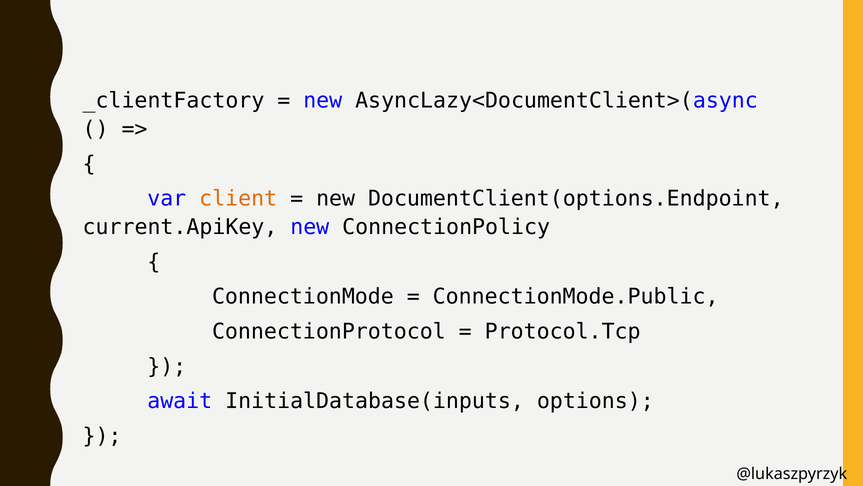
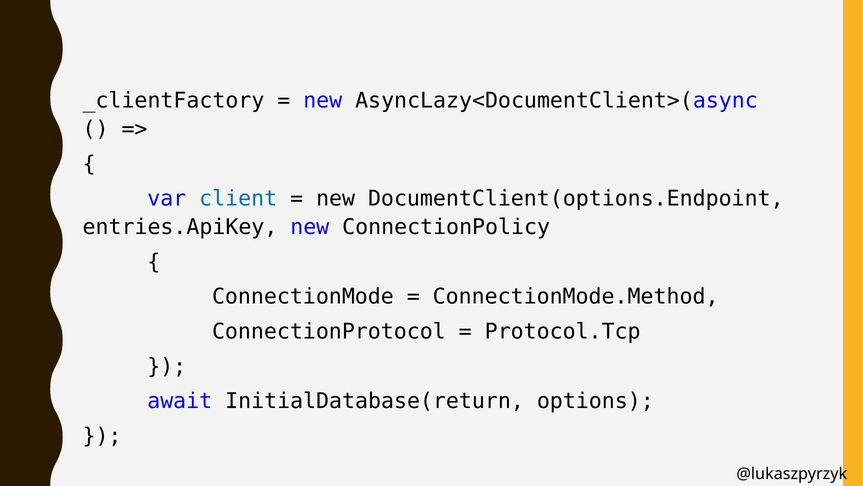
client colour: orange -> blue (238, 198)
current.ApiKey: current.ApiKey -> entries.ApiKey (180, 227)
ConnectionMode.Public: ConnectionMode.Public -> ConnectionMode.Method (576, 296)
InitialDatabase(inputs: InitialDatabase(inputs -> InitialDatabase(return (375, 401)
